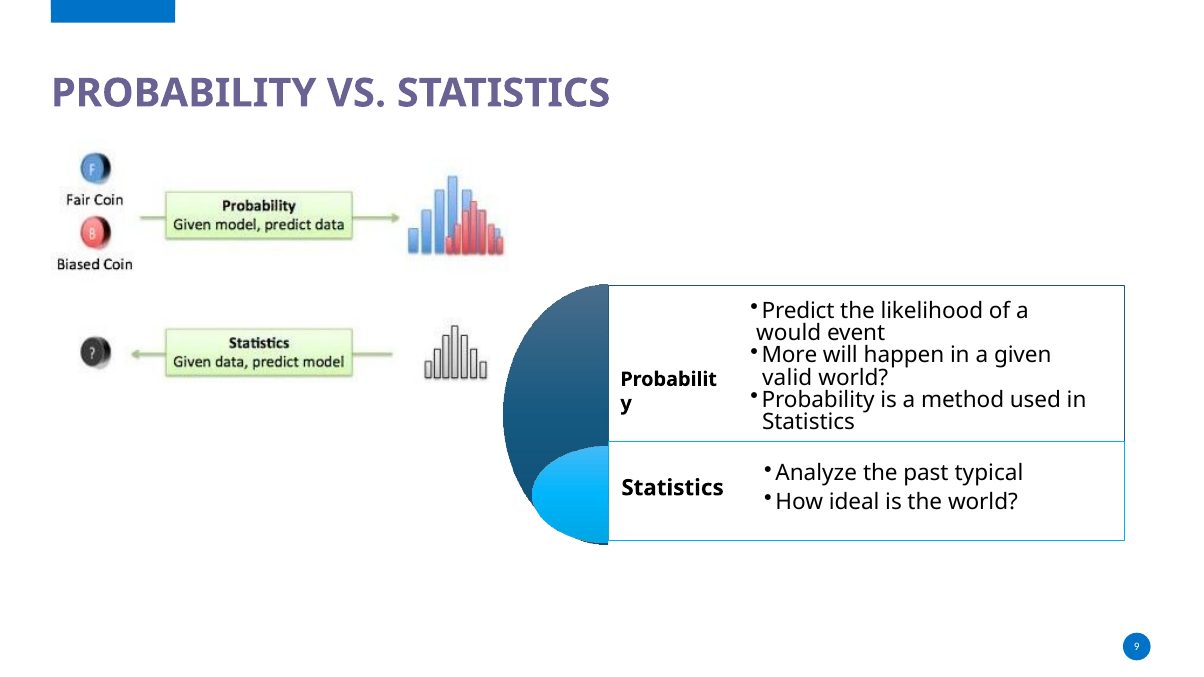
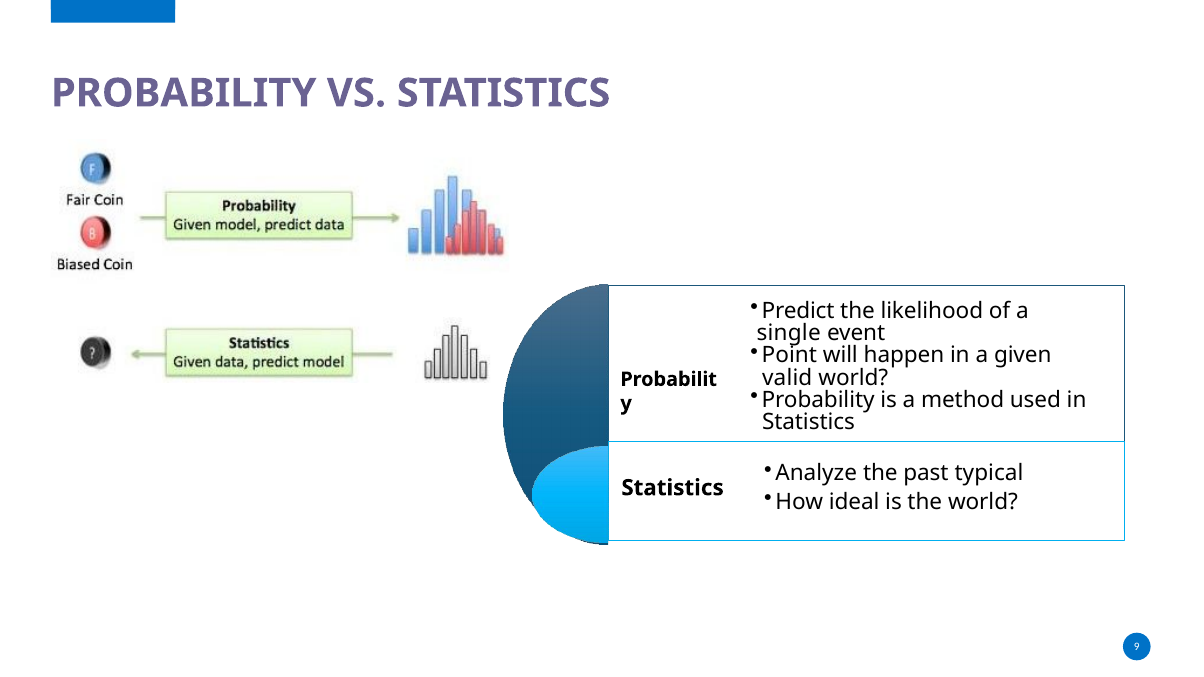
would: would -> single (789, 333)
More: More -> Point (789, 356)
